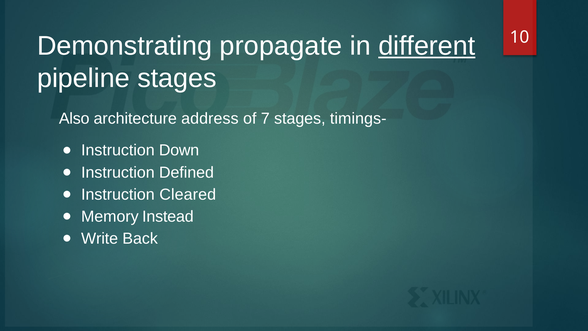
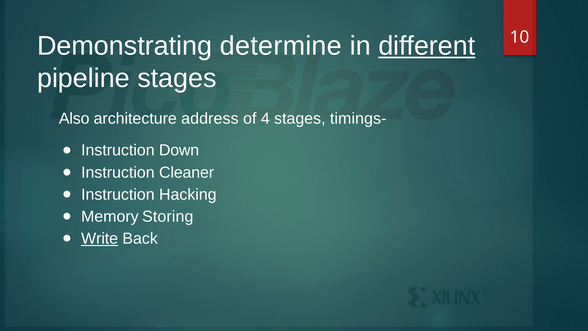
propagate: propagate -> determine (281, 46)
7: 7 -> 4 (265, 118)
Defined: Defined -> Cleaner (187, 172)
Cleared: Cleared -> Hacking (188, 194)
Instead: Instead -> Storing (168, 216)
Write underline: none -> present (100, 238)
